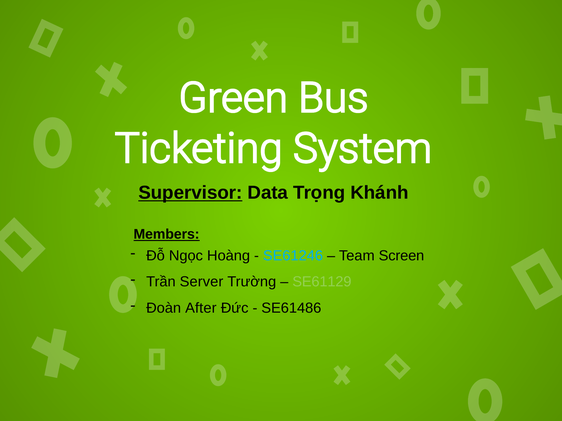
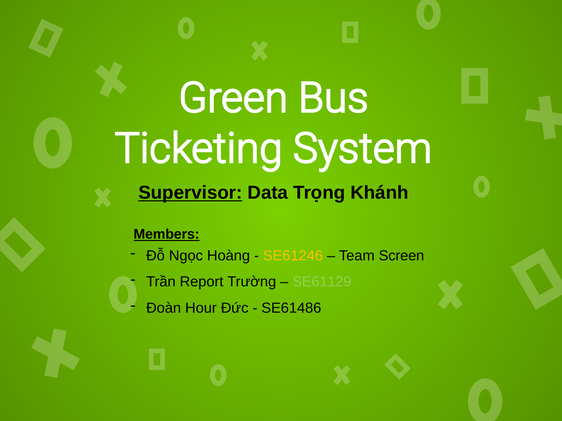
SE61246 colour: light blue -> yellow (293, 256)
Server: Server -> Report (202, 282)
After: After -> Hour (201, 308)
